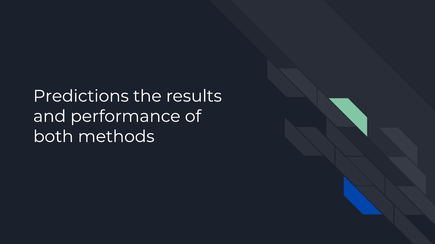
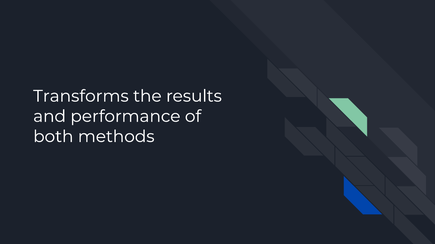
Predictions: Predictions -> Transforms (81, 96)
